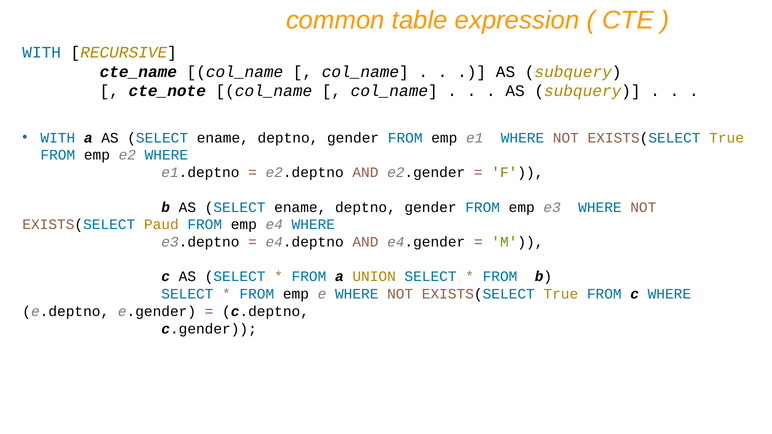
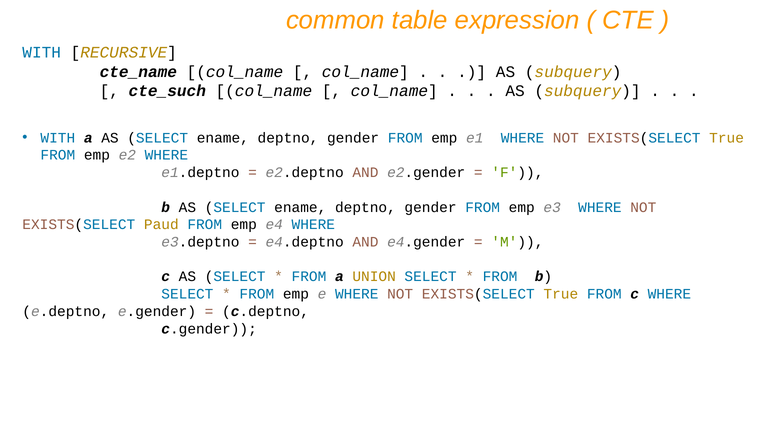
cte_note: cte_note -> cte_such (167, 91)
